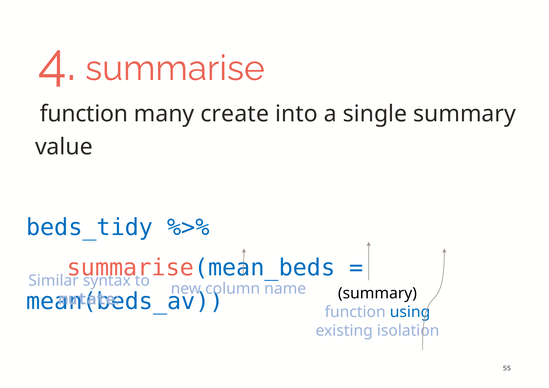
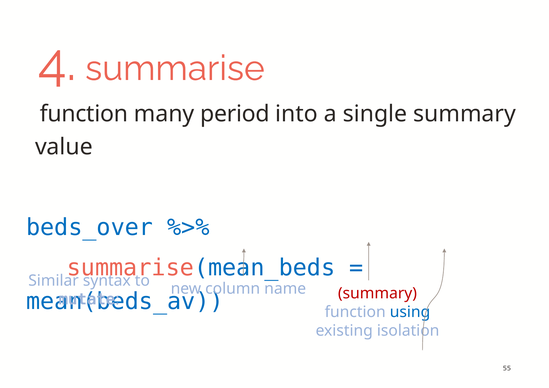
create: create -> period (235, 114)
beds_tidy: beds_tidy -> beds_over (90, 228)
summary colour: black -> red (377, 293)
